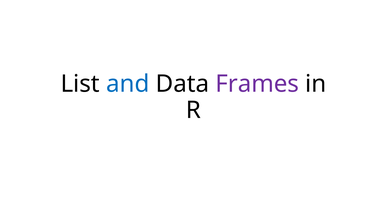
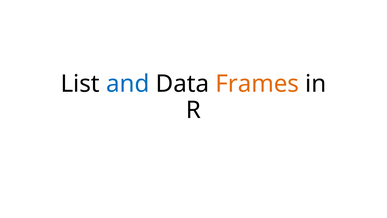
Frames colour: purple -> orange (257, 84)
